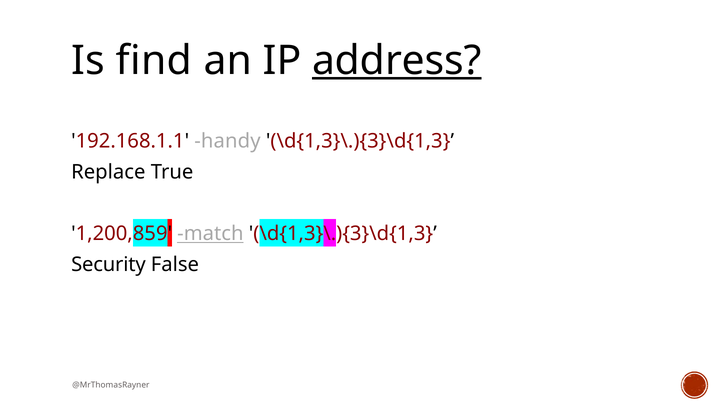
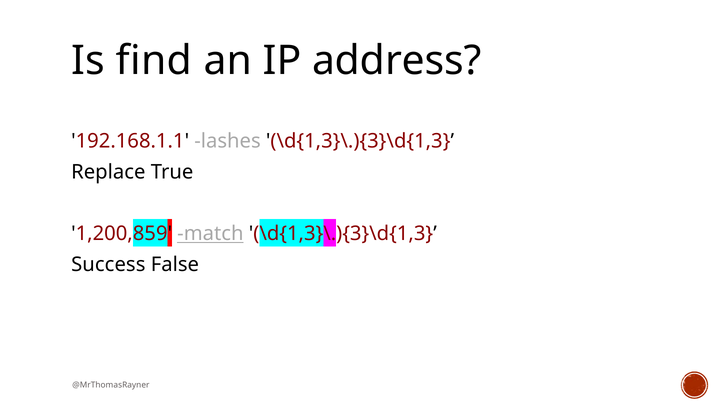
address underline: present -> none (397, 61)
handy: handy -> lashes (228, 141)
Security: Security -> Success (108, 265)
